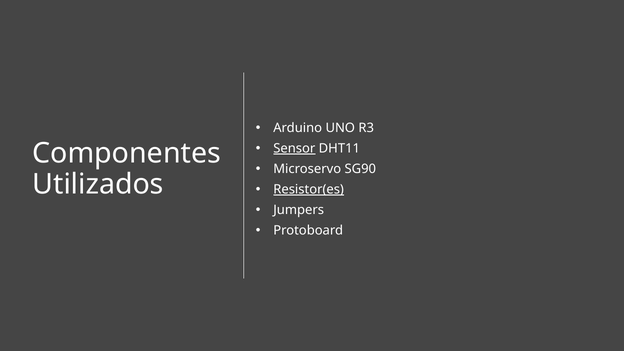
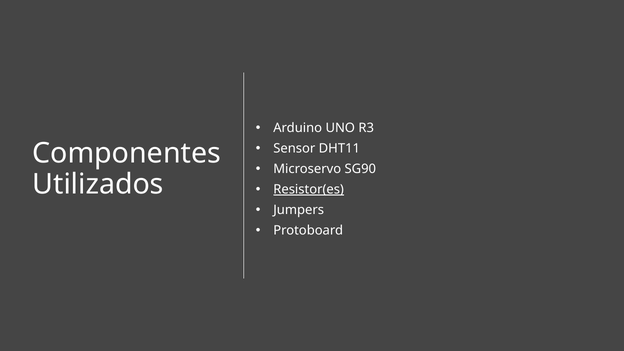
Sensor underline: present -> none (294, 148)
